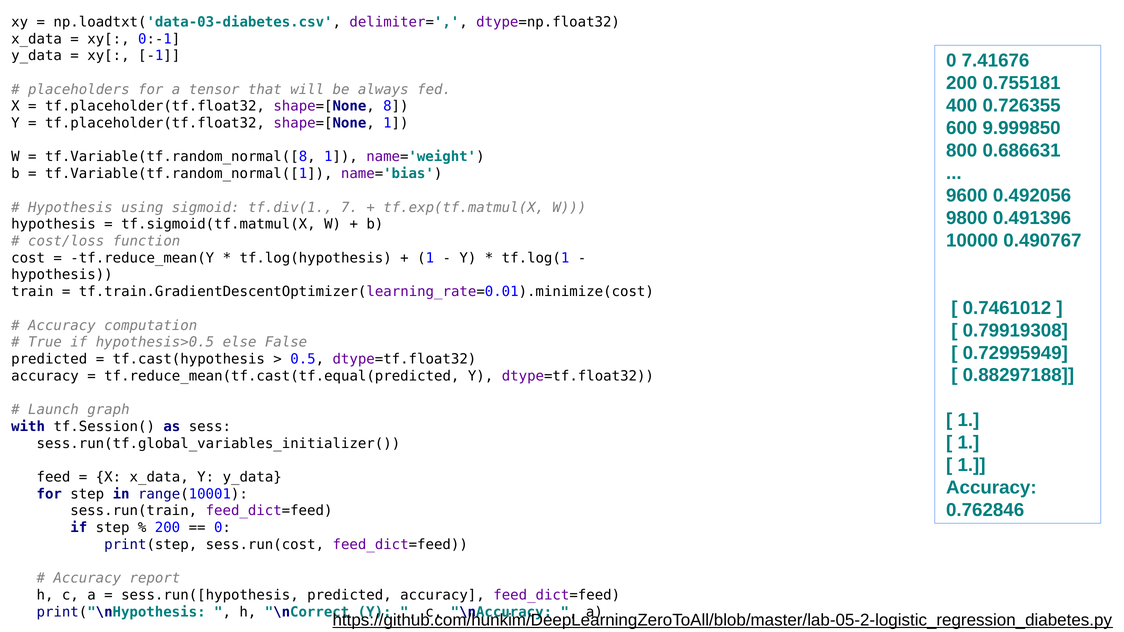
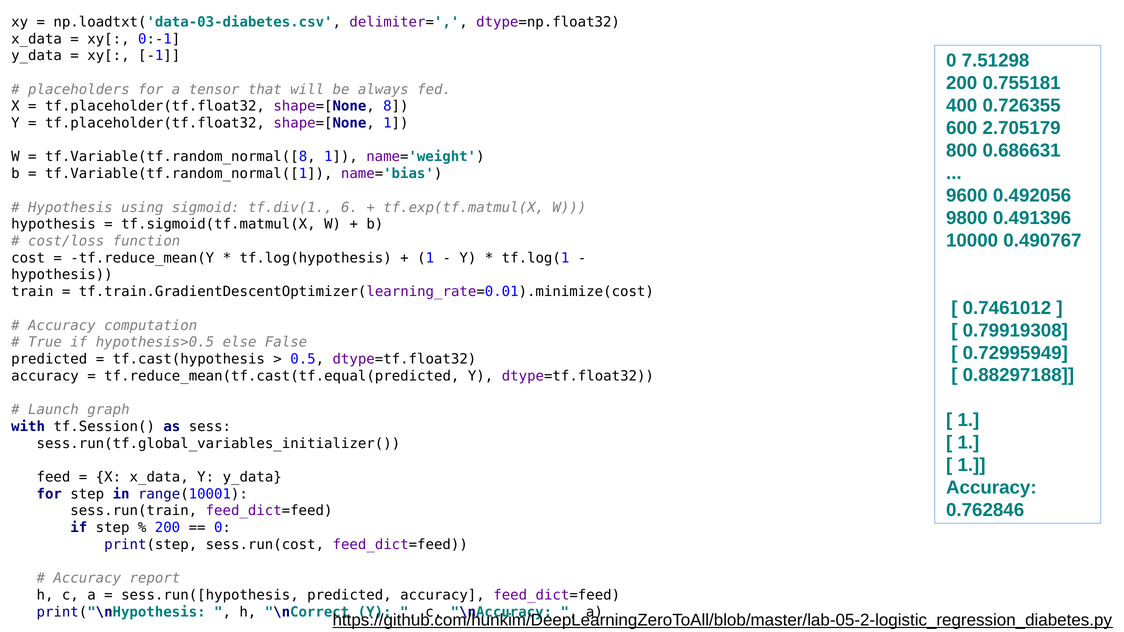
7.41676: 7.41676 -> 7.51298 (996, 61)
9.999850: 9.999850 -> 2.705179 (1022, 128)
7: 7 -> 6 (349, 208)
